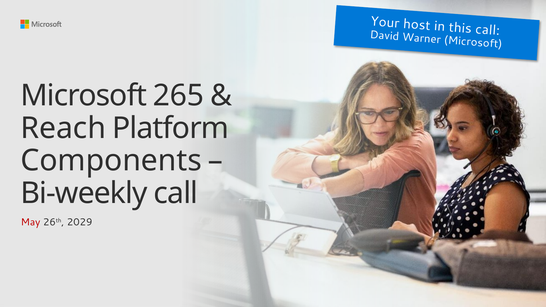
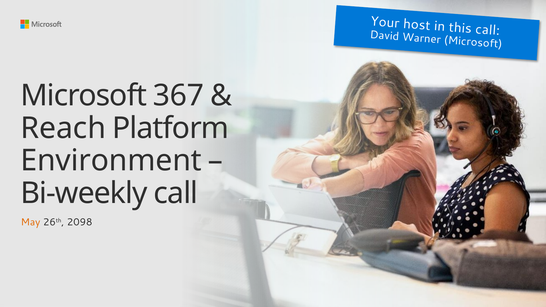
265: 265 -> 367 (178, 96)
Components: Components -> Environment (111, 161)
May colour: red -> orange (31, 222)
2029: 2029 -> 2098 (80, 222)
